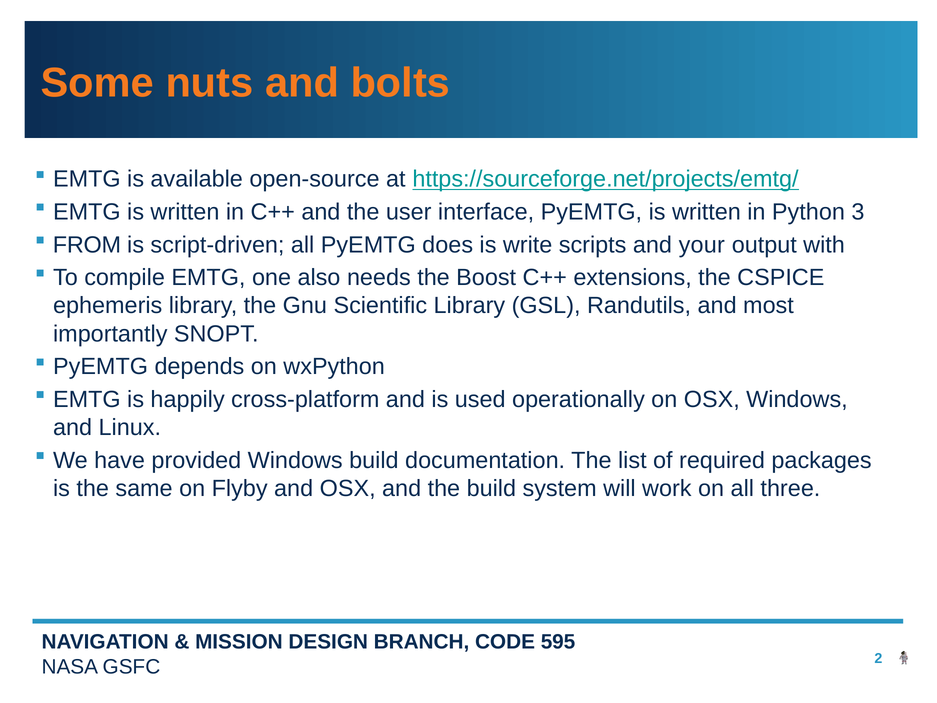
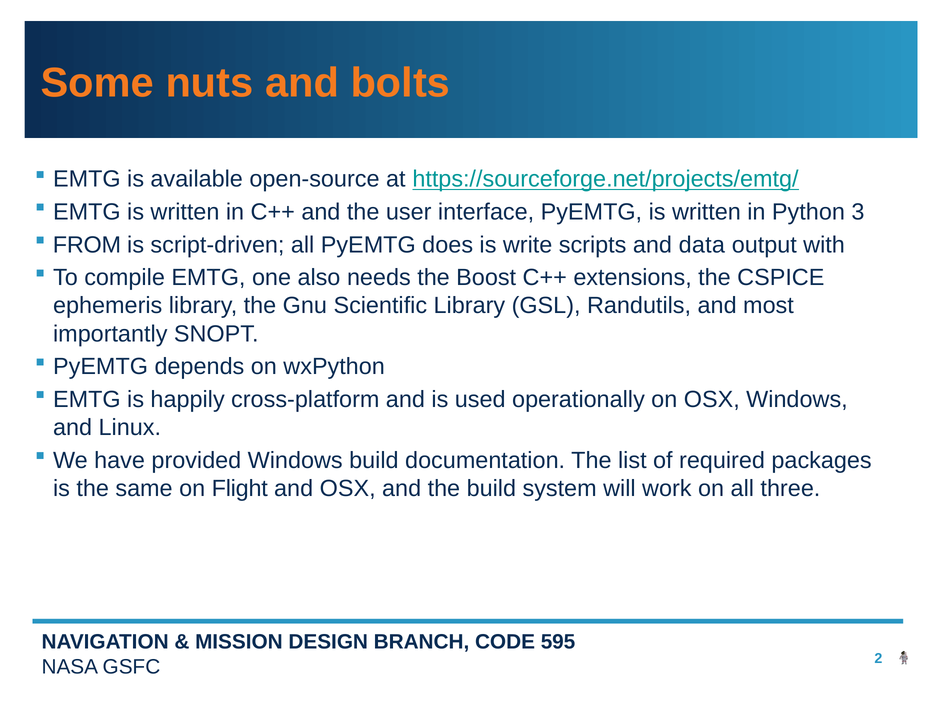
your: your -> data (702, 245)
Flyby: Flyby -> Flight (240, 488)
